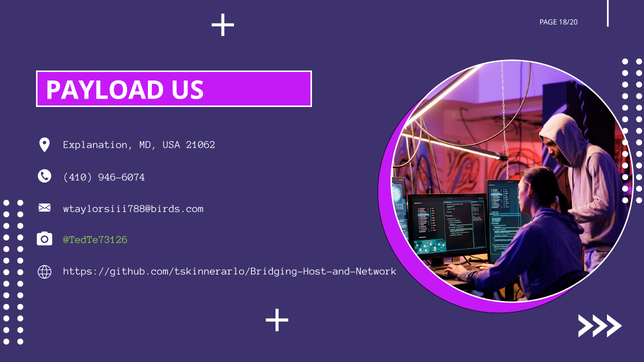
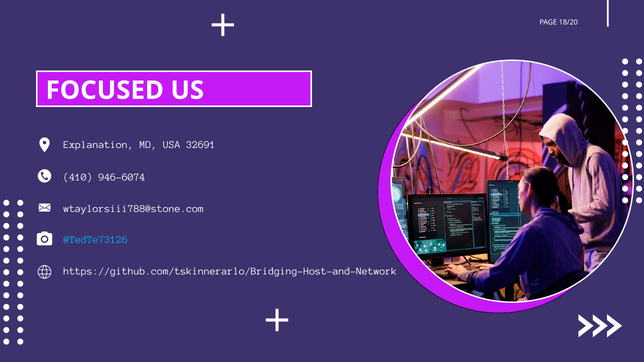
PAYLOAD: PAYLOAD -> FOCUSED (105, 90)
21062: 21062 -> 32691 (201, 145)
wtaylorsiii788@birds.com: wtaylorsiii788@birds.com -> wtaylorsiii788@stone.com (134, 209)
@TedTe73126 colour: light green -> light blue (96, 240)
